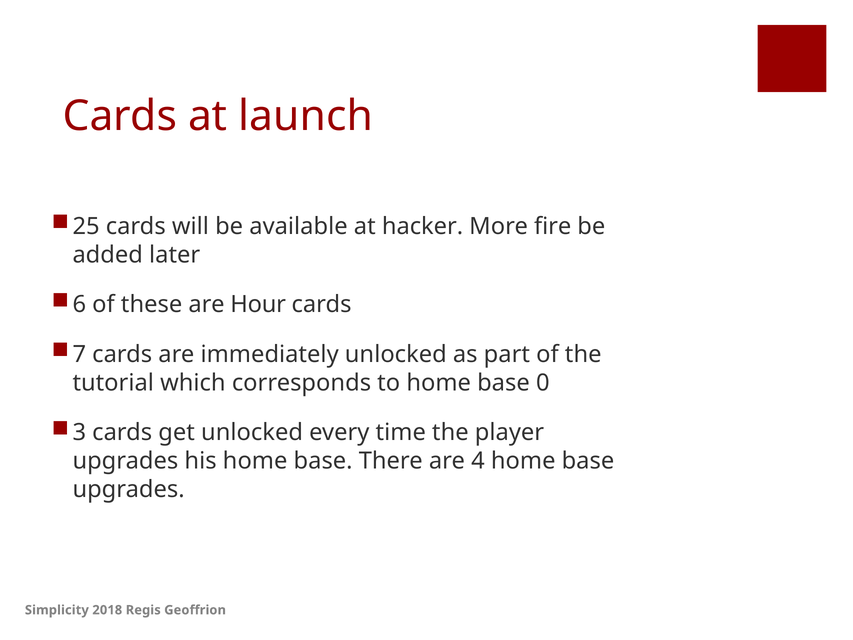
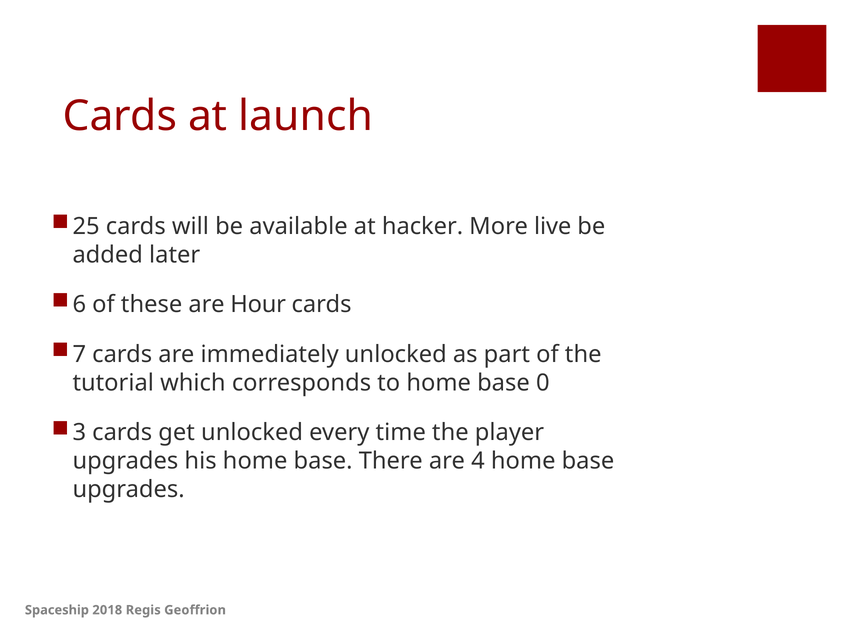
fire: fire -> live (553, 226)
Simplicity: Simplicity -> Spaceship (57, 610)
